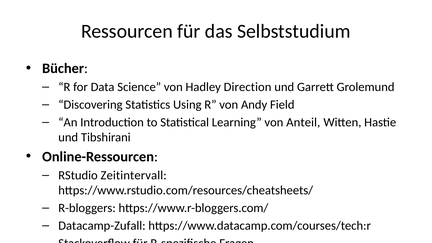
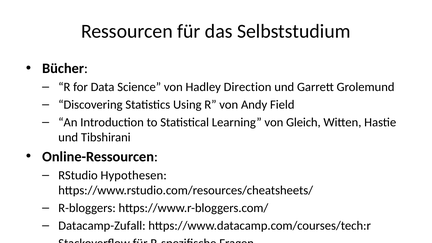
Anteil: Anteil -> Gleich (303, 122)
Zeitintervall: Zeitintervall -> Hypothesen (134, 175)
